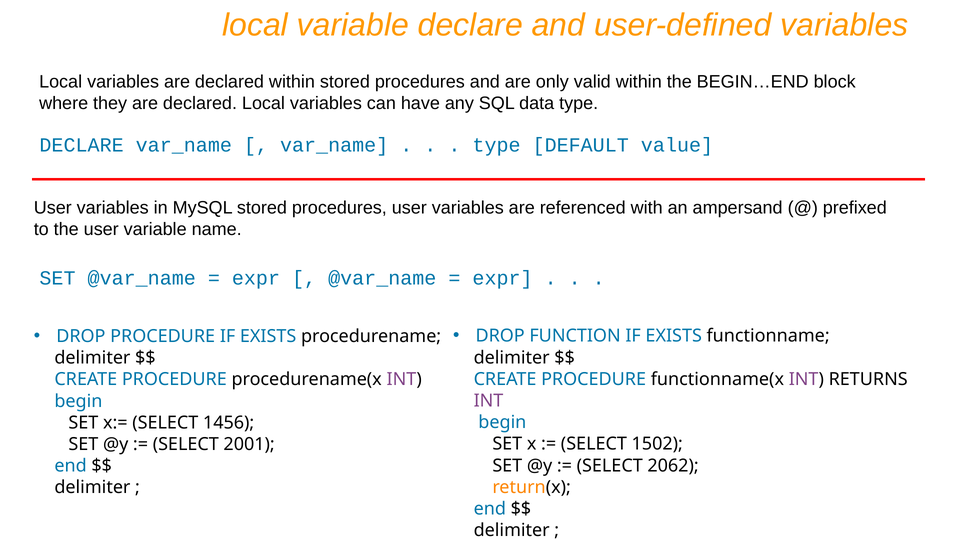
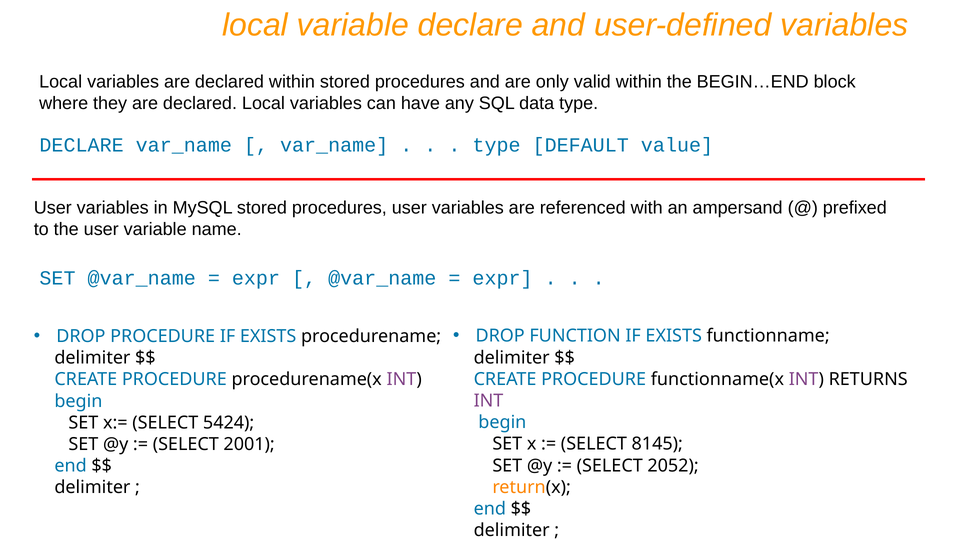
1456: 1456 -> 5424 (229, 423)
1502: 1502 -> 8145 (657, 444)
2062: 2062 -> 2052 (673, 466)
